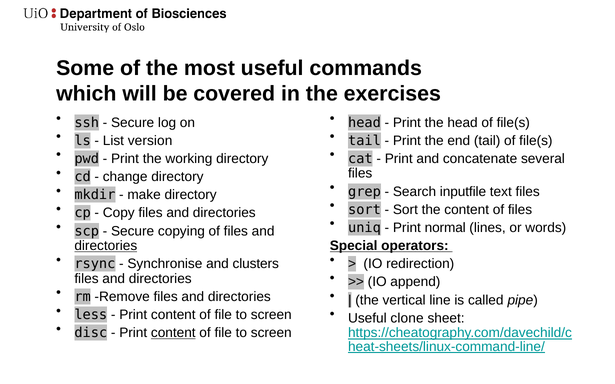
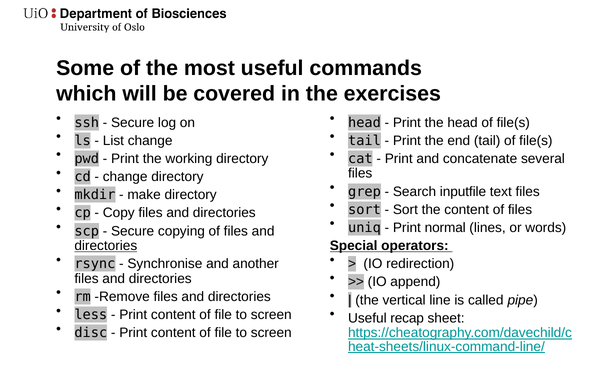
List version: version -> change (150, 141)
clusters: clusters -> another (256, 264)
clone: clone -> recap (407, 318)
content underline: present -> none (173, 333)
